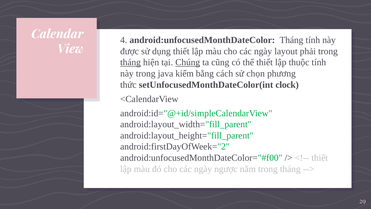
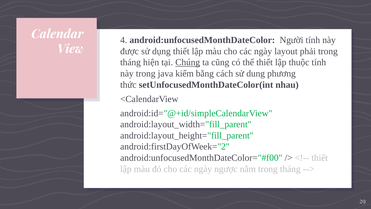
android:unfocusedMonthDateColor Tháng: Tháng -> Người (292, 40)
tháng underline: present -> none (131, 62)
chọn: chọn -> dung (256, 73)
clock: clock -> nhau (287, 85)
